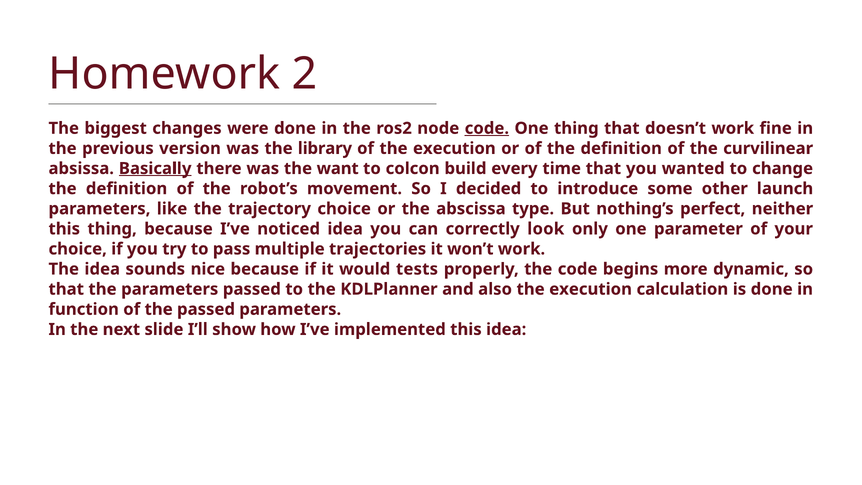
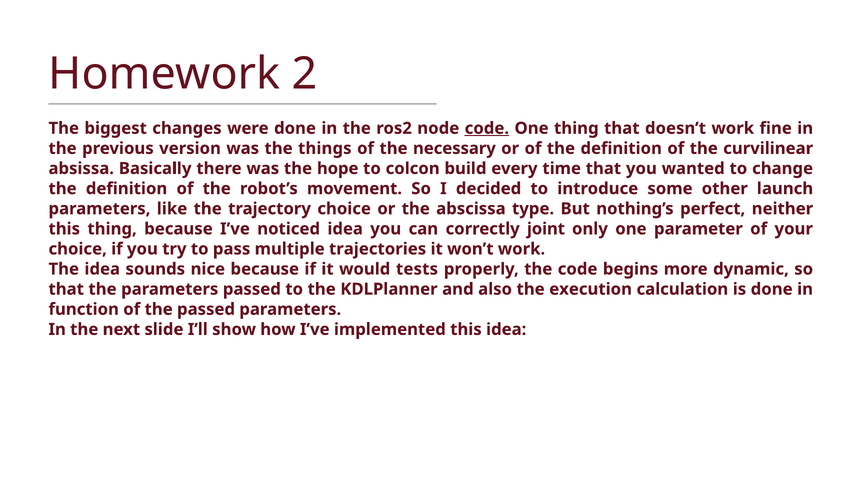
library: library -> things (325, 148)
of the execution: execution -> necessary (454, 148)
Basically underline: present -> none (155, 168)
want: want -> hope (338, 168)
look: look -> joint (546, 229)
